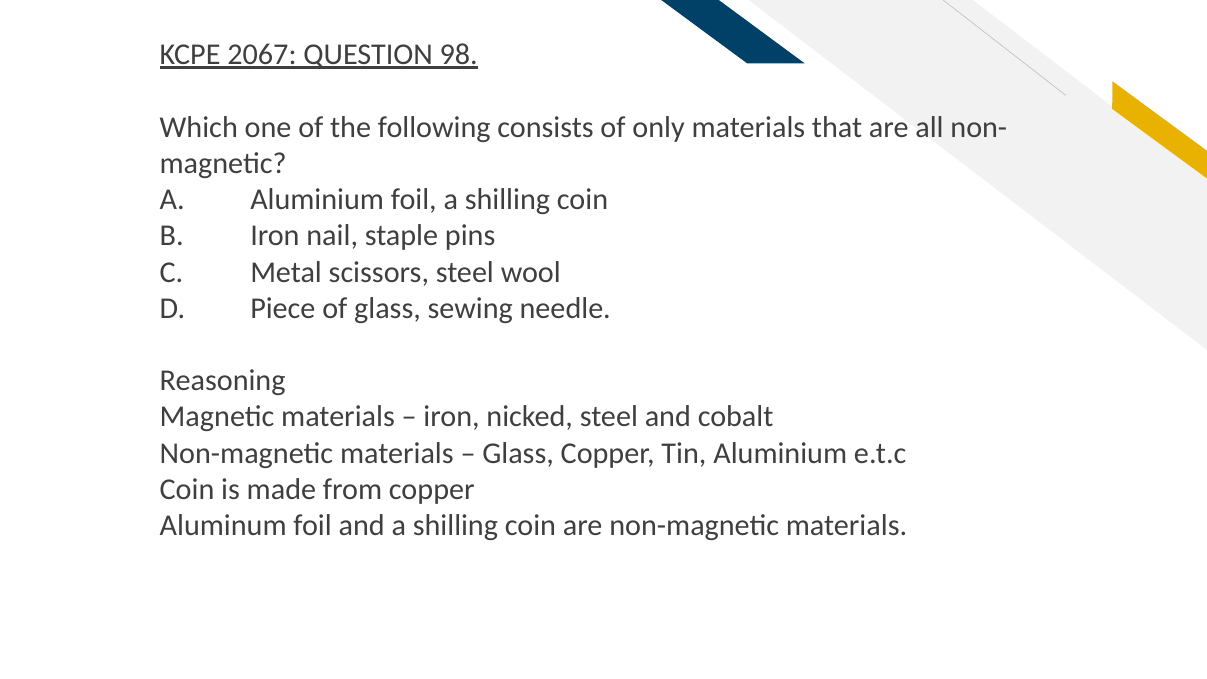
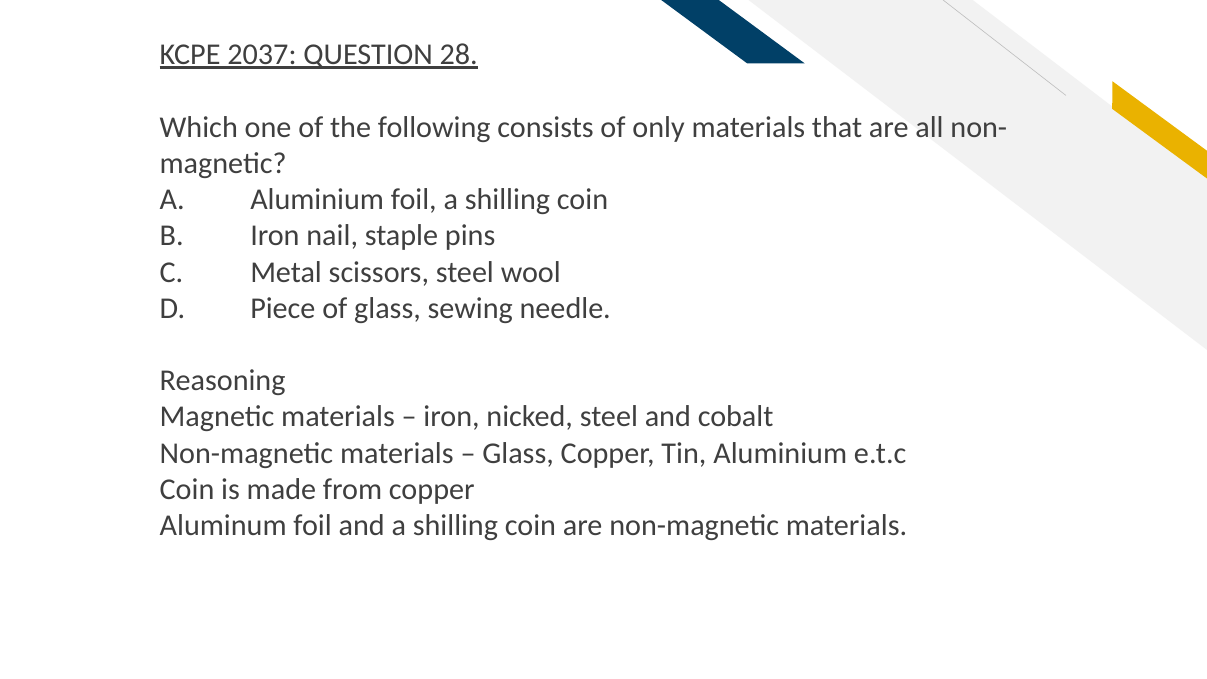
2067: 2067 -> 2037 (262, 55)
98: 98 -> 28 (459, 55)
